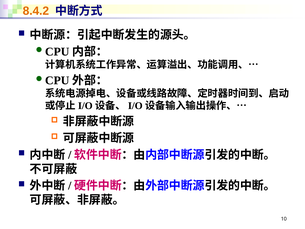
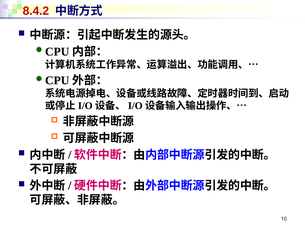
8.4.2 colour: orange -> red (36, 11)
